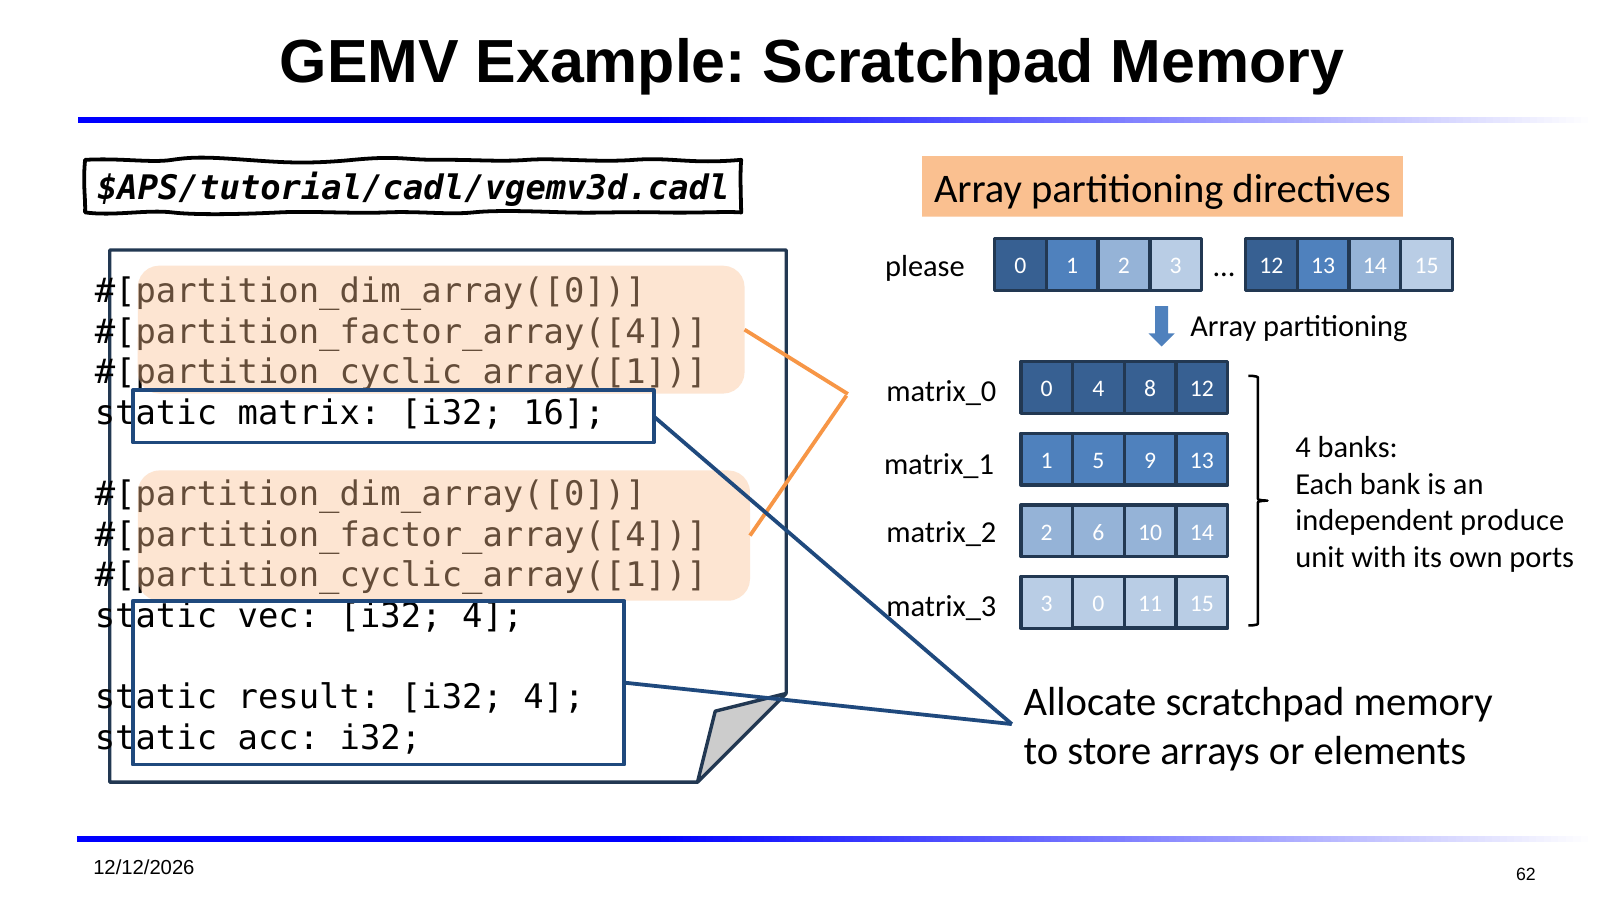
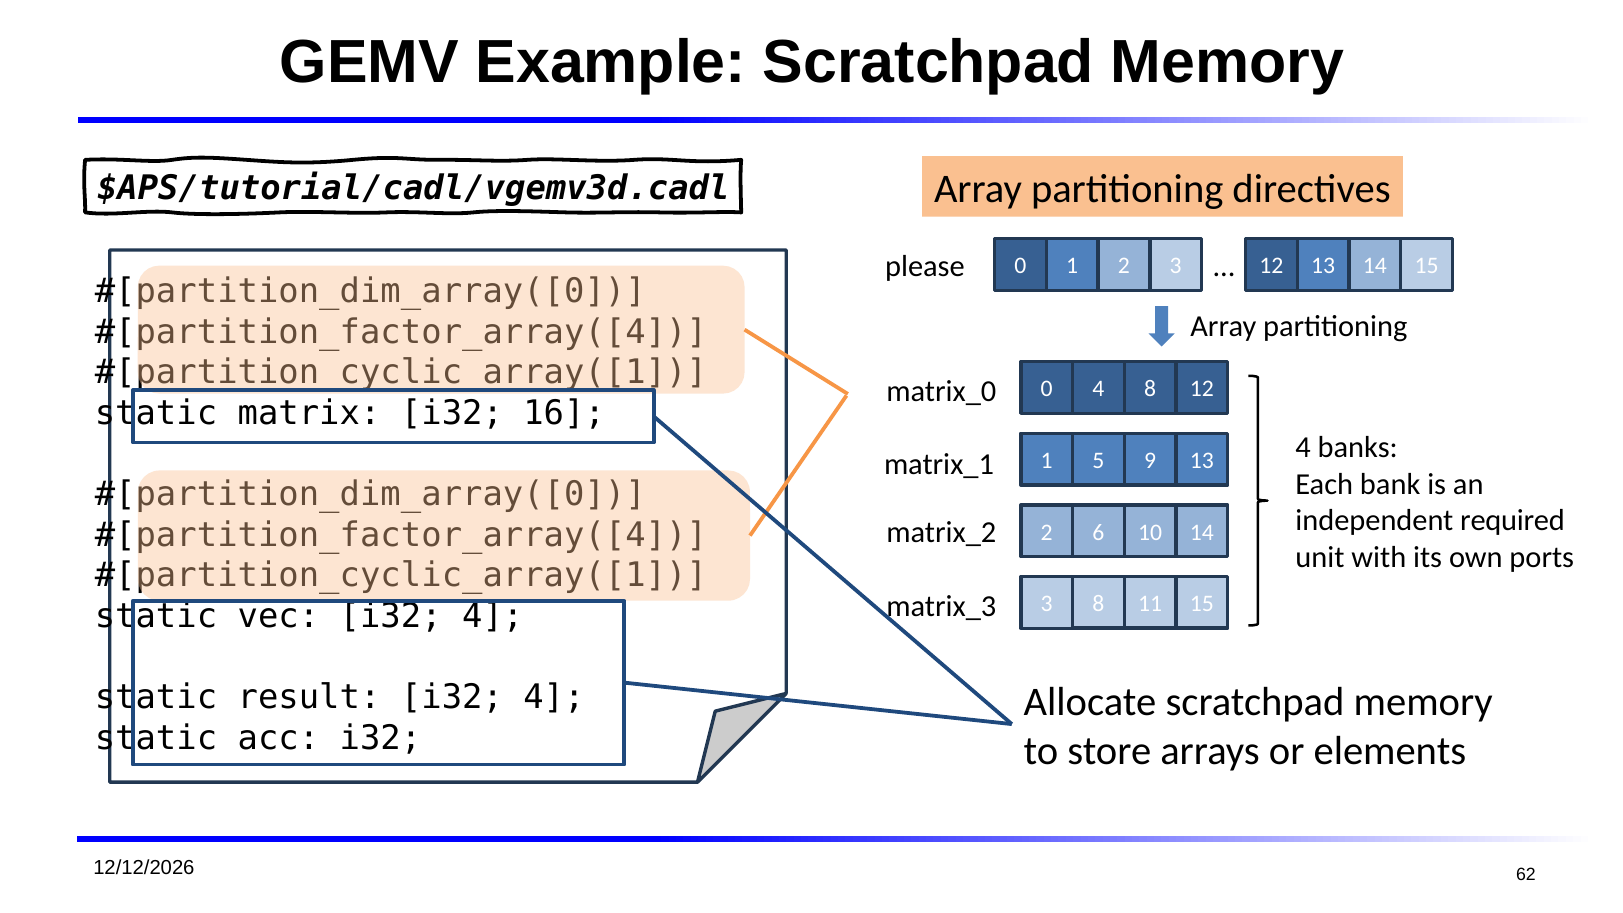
produce: produce -> required (1513, 521)
3 0: 0 -> 8 (1098, 604)
